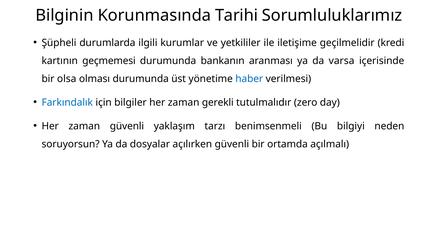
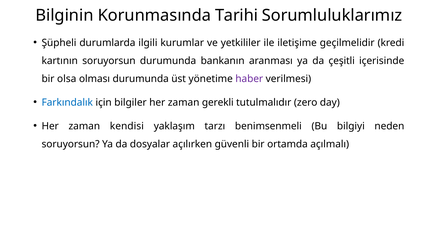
kartının geçmemesi: geçmemesi -> soruyorsun (109, 61)
varsa: varsa -> çeşitli (342, 61)
haber colour: blue -> purple (249, 79)
zaman güvenli: güvenli -> kendisi (127, 126)
